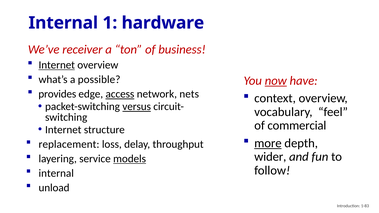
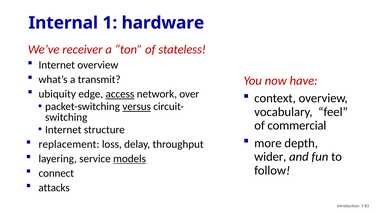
business: business -> stateless (182, 49)
Internet underline: present -> none (57, 65)
possible: possible -> transmit (99, 80)
now underline: present -> none (276, 81)
provides: provides -> ubiquity (57, 94)
nets: nets -> over (189, 94)
more underline: present -> none (268, 143)
internal: internal -> connect (56, 173)
unload: unload -> attacks (54, 188)
